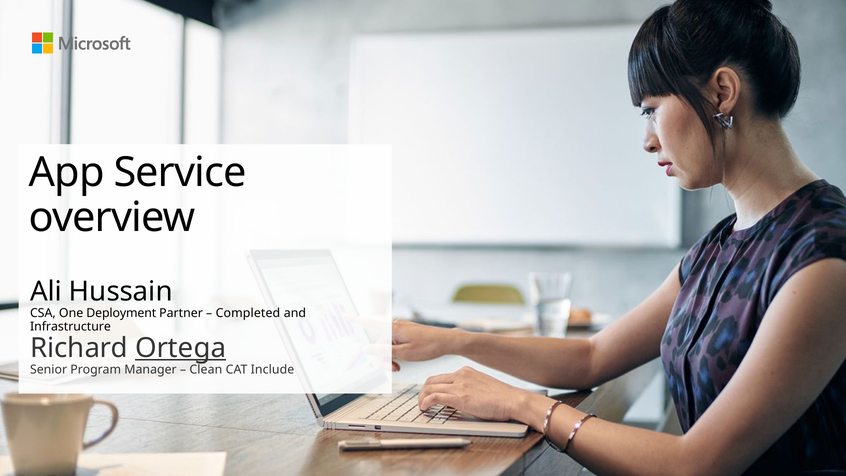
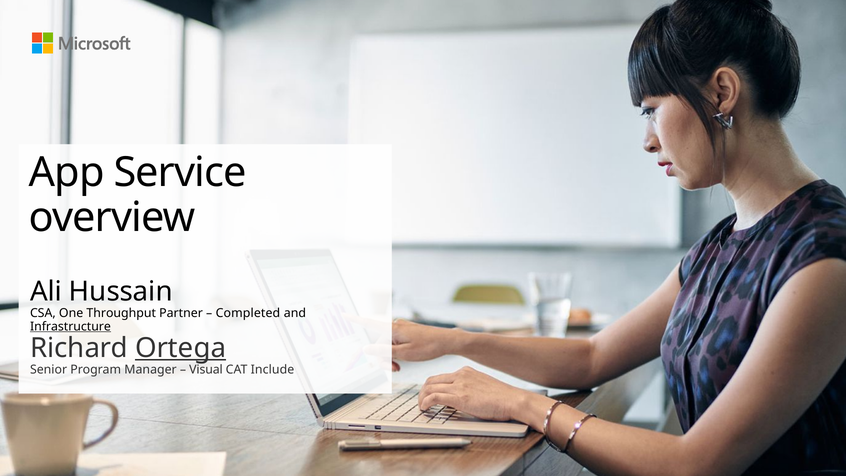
Deployment: Deployment -> Throughput (121, 313)
Infrastructure underline: none -> present (70, 326)
Clean: Clean -> Visual (206, 370)
